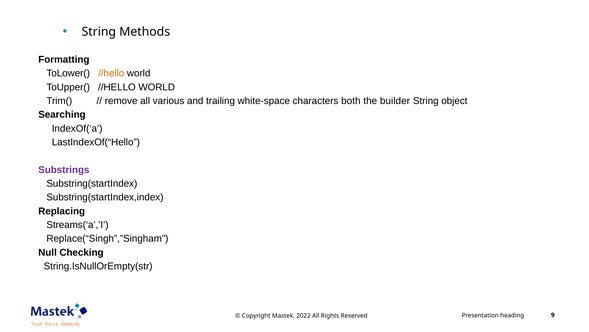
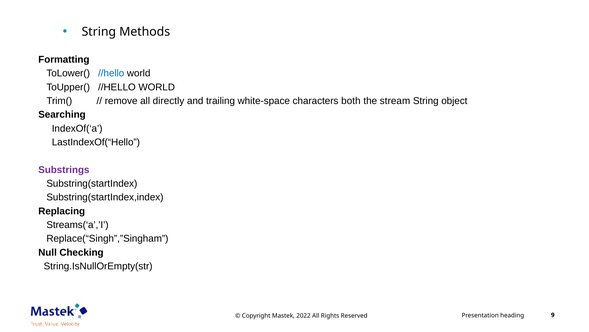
//hello colour: orange -> blue (111, 73)
various: various -> directly (168, 101)
builder: builder -> stream (395, 101)
